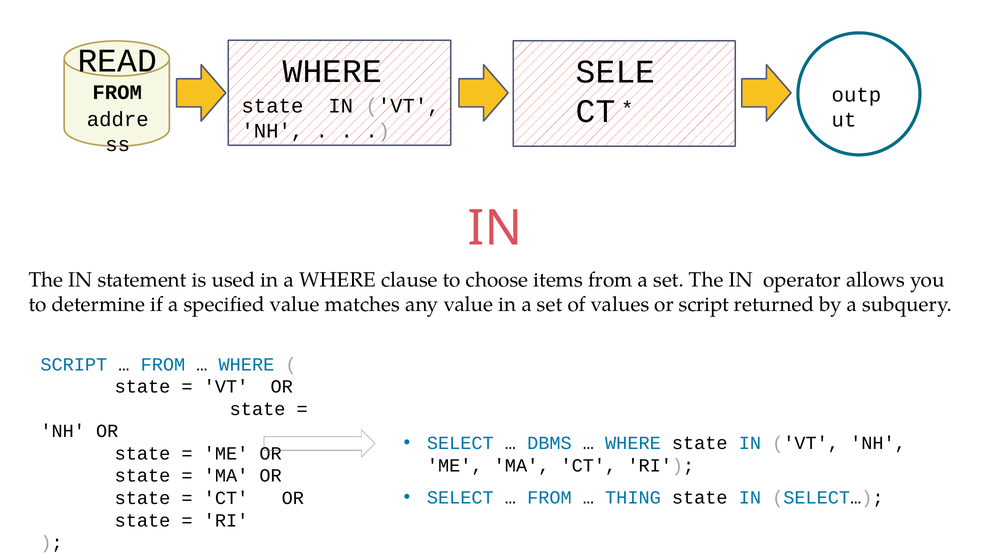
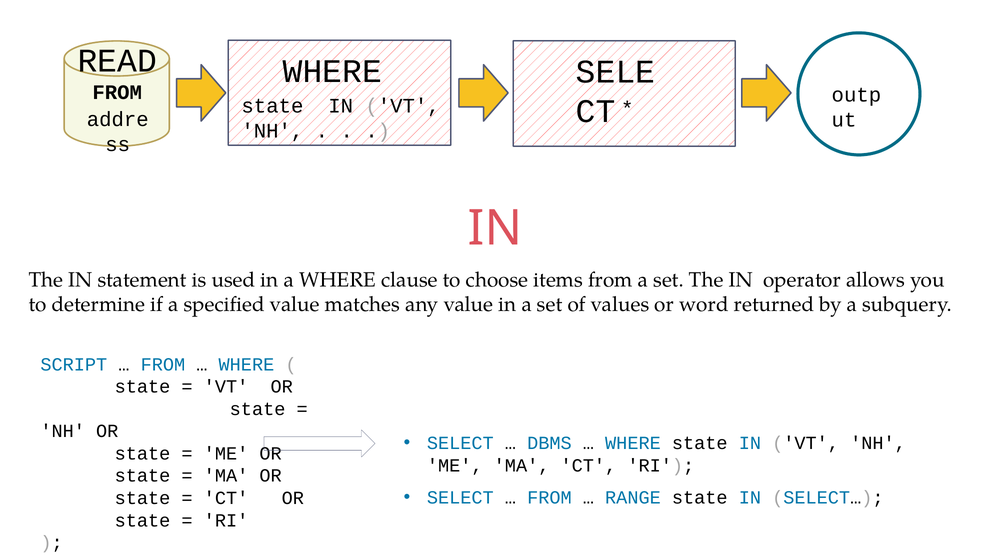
or script: script -> word (704, 304)
THING: THING -> RANGE (633, 497)
